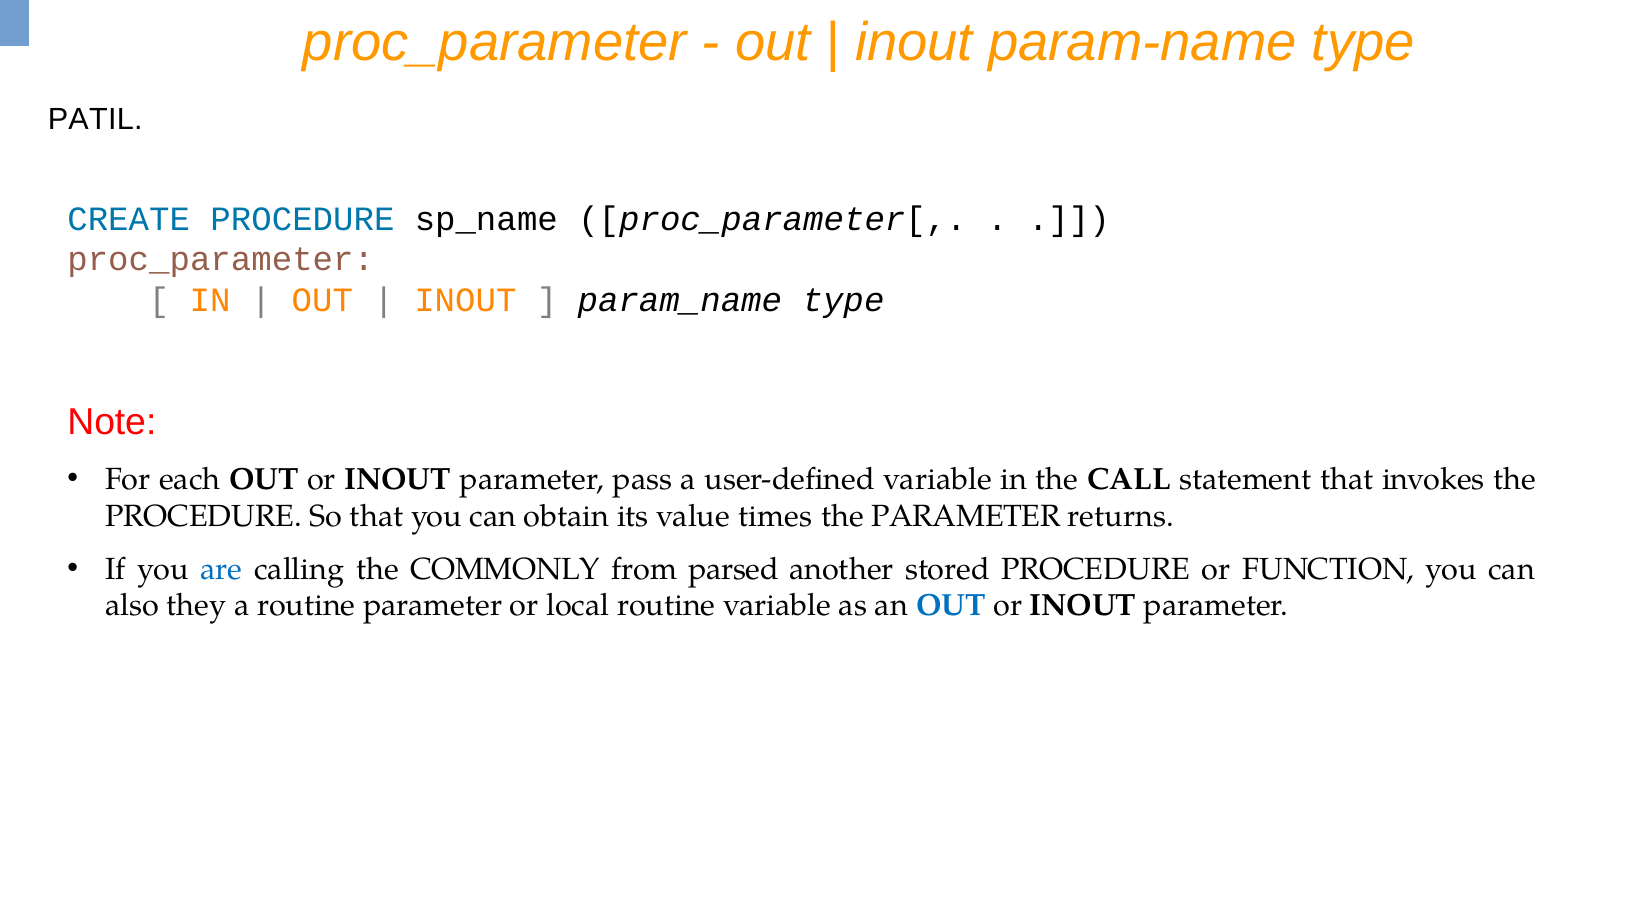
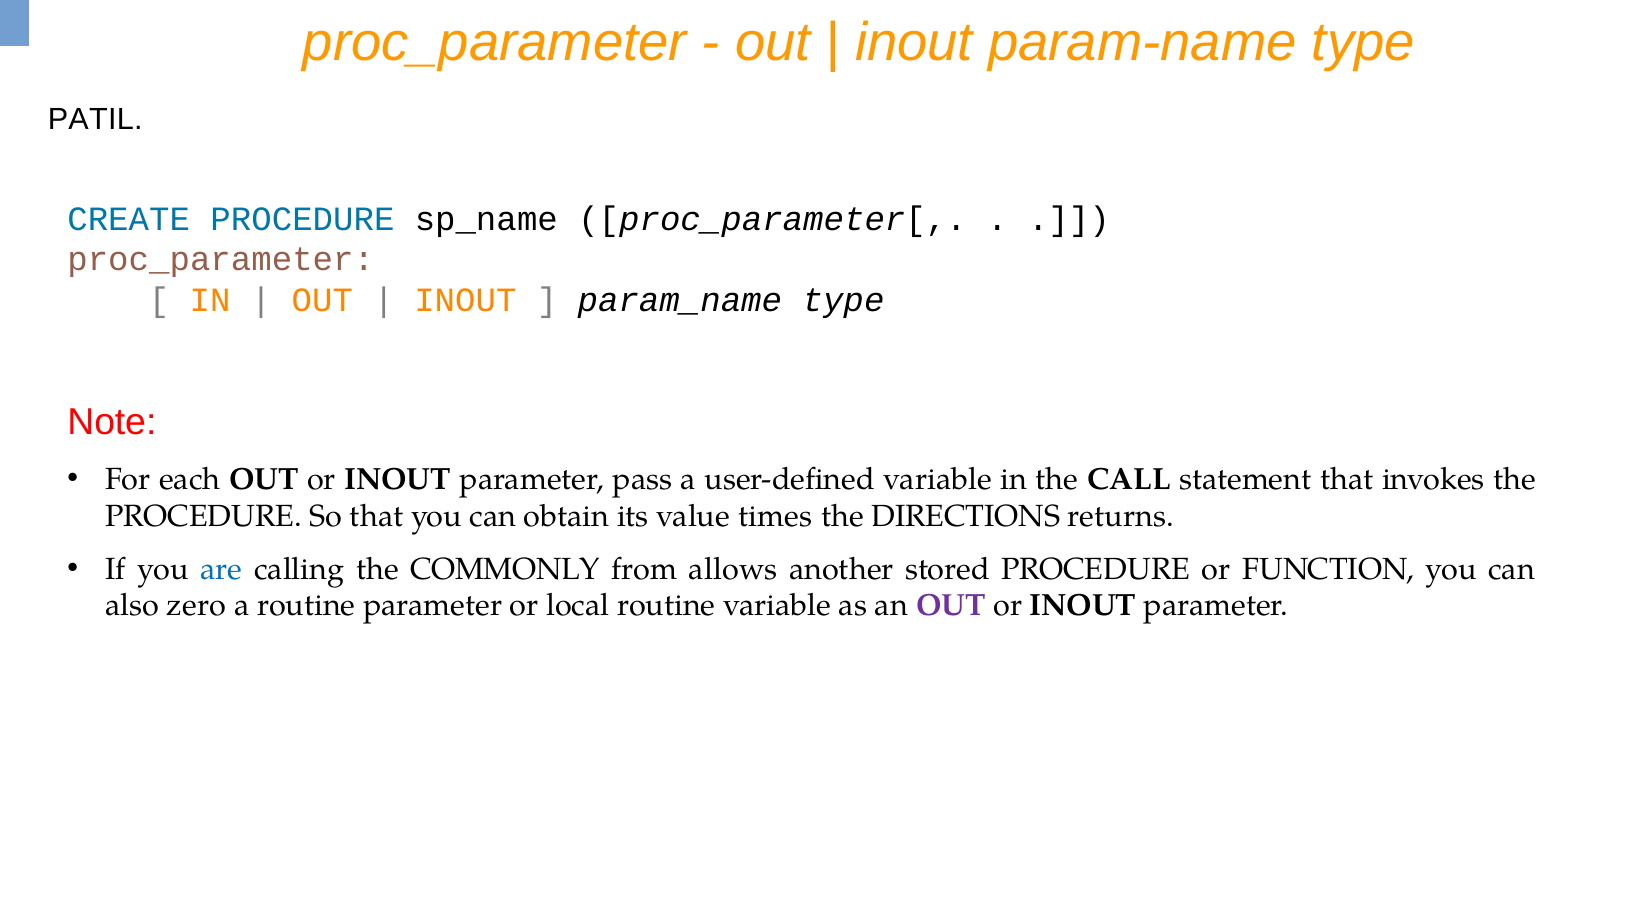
the PARAMETER: PARAMETER -> DIRECTIONS (966, 516)
parsed: parsed -> allows (733, 569)
they: they -> zero (197, 606)
OUT colour: blue -> purple (951, 606)
